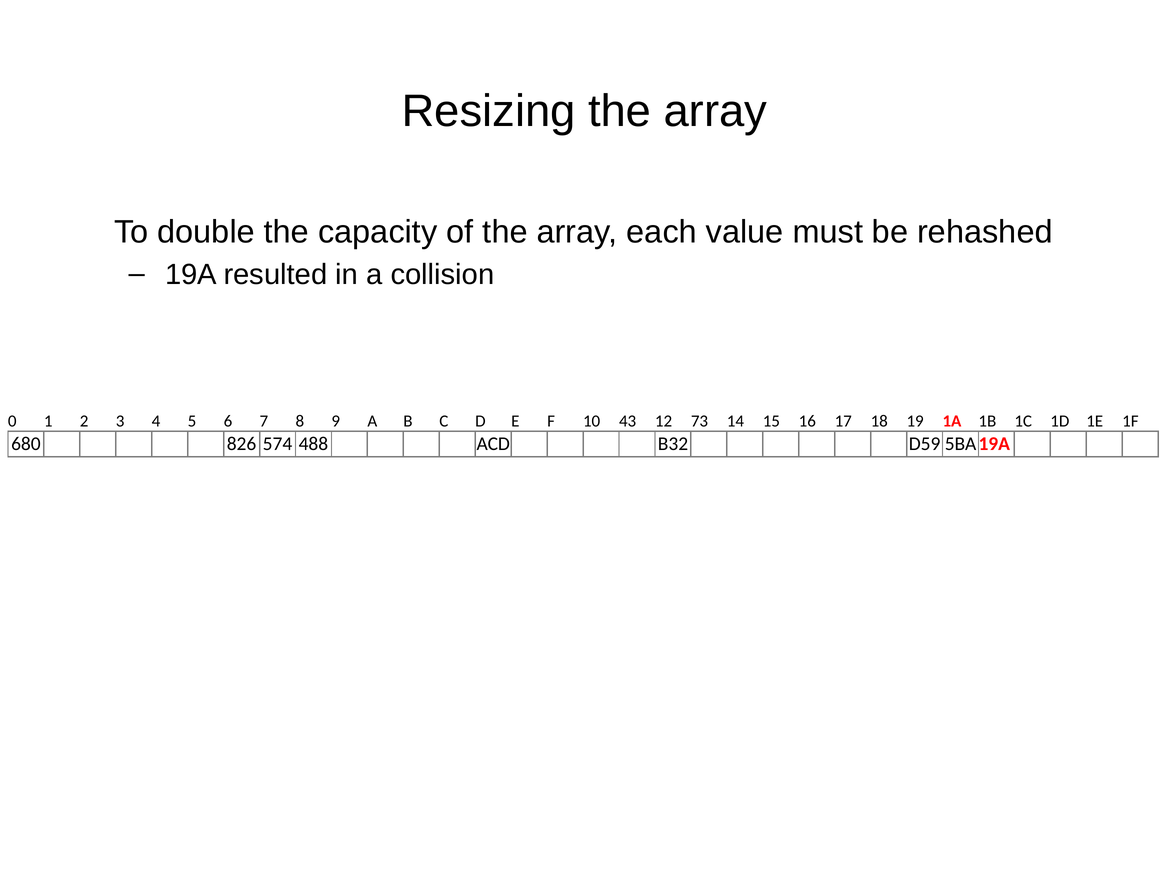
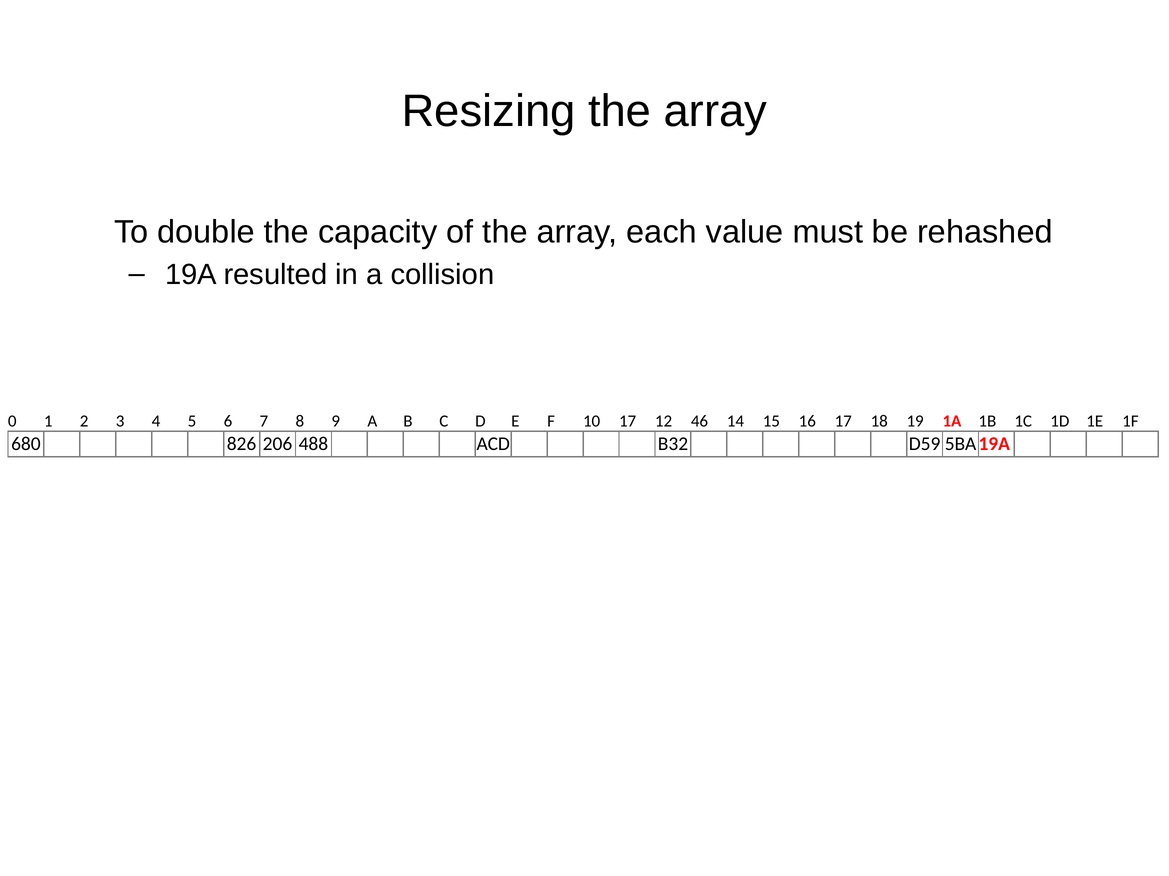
10 43: 43 -> 17 (628, 421)
73: 73 -> 46 (700, 421)
574: 574 -> 206 (278, 444)
